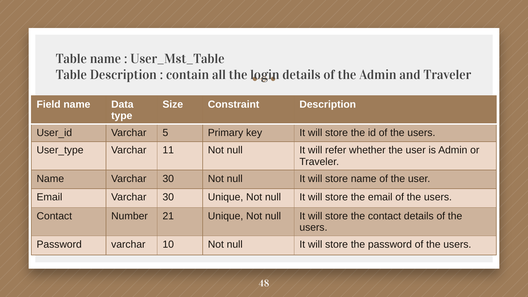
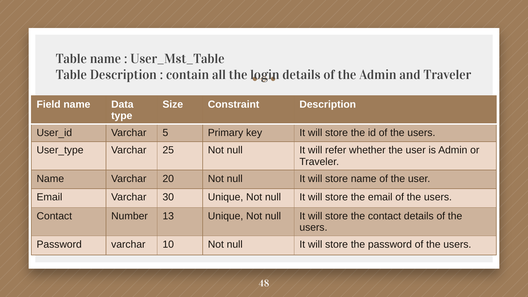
11: 11 -> 25 (168, 150)
Name Varchar 30: 30 -> 20 (168, 179)
21: 21 -> 13 (168, 216)
